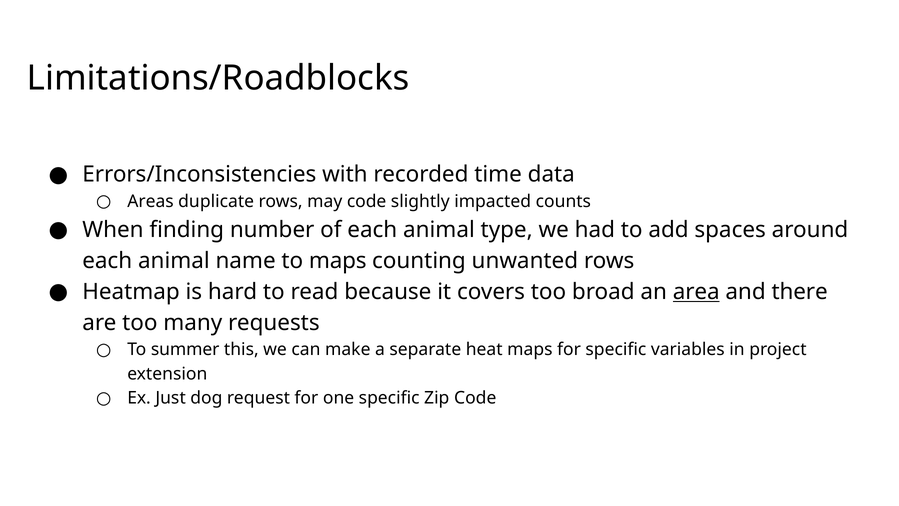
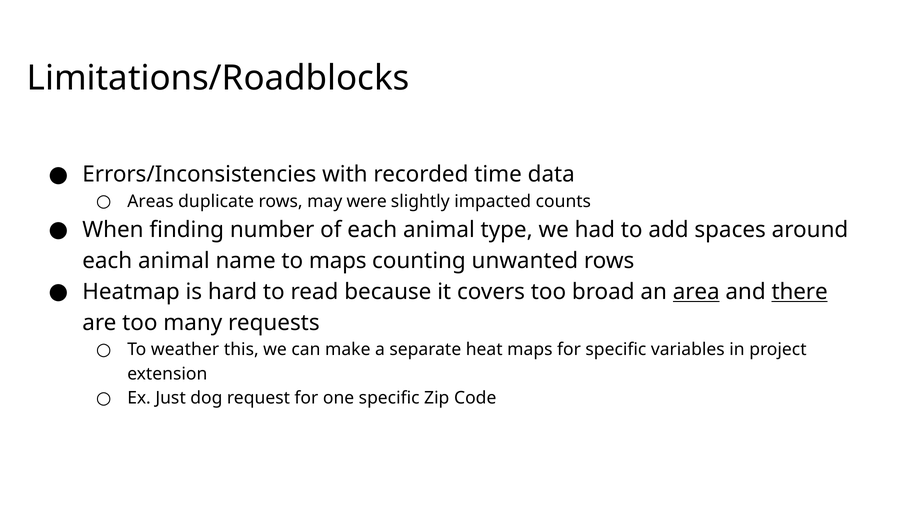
may code: code -> were (367, 201)
there underline: none -> present (800, 292)
summer: summer -> weather (185, 349)
